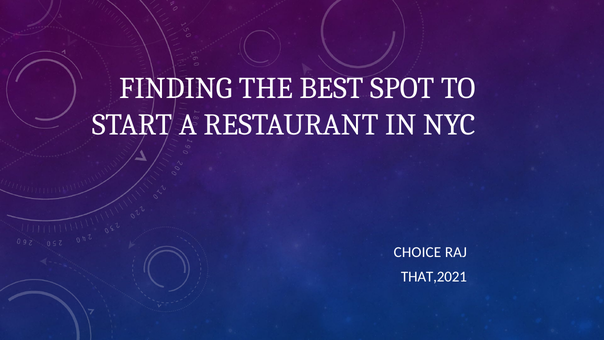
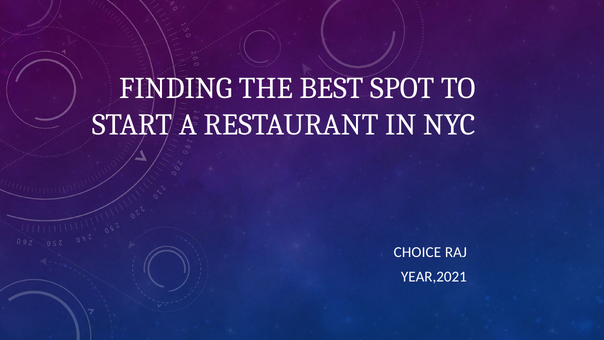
THAT,2021: THAT,2021 -> YEAR,2021 (434, 276)
